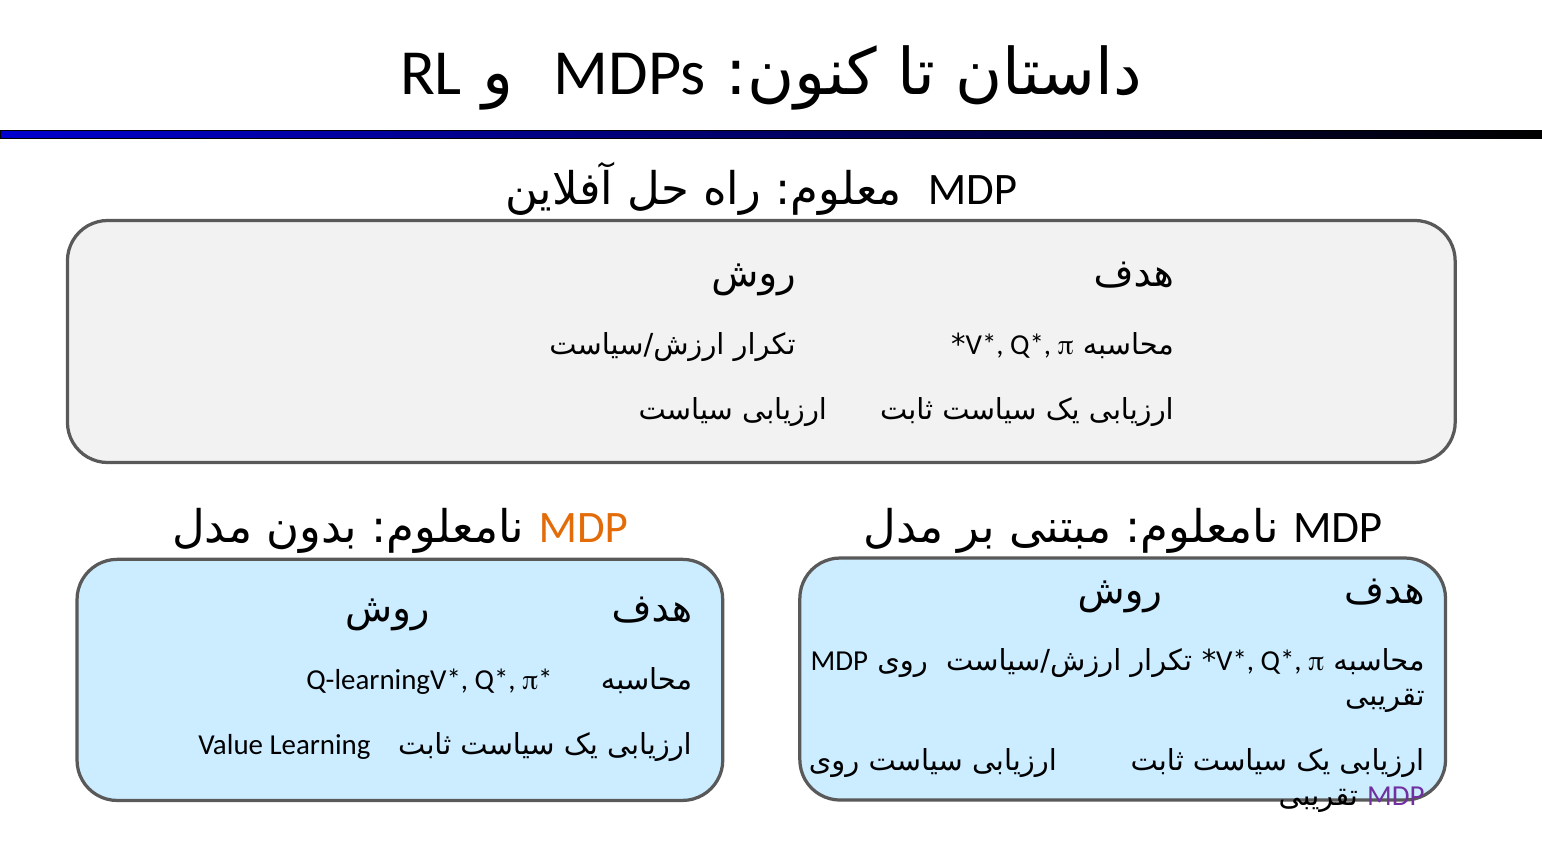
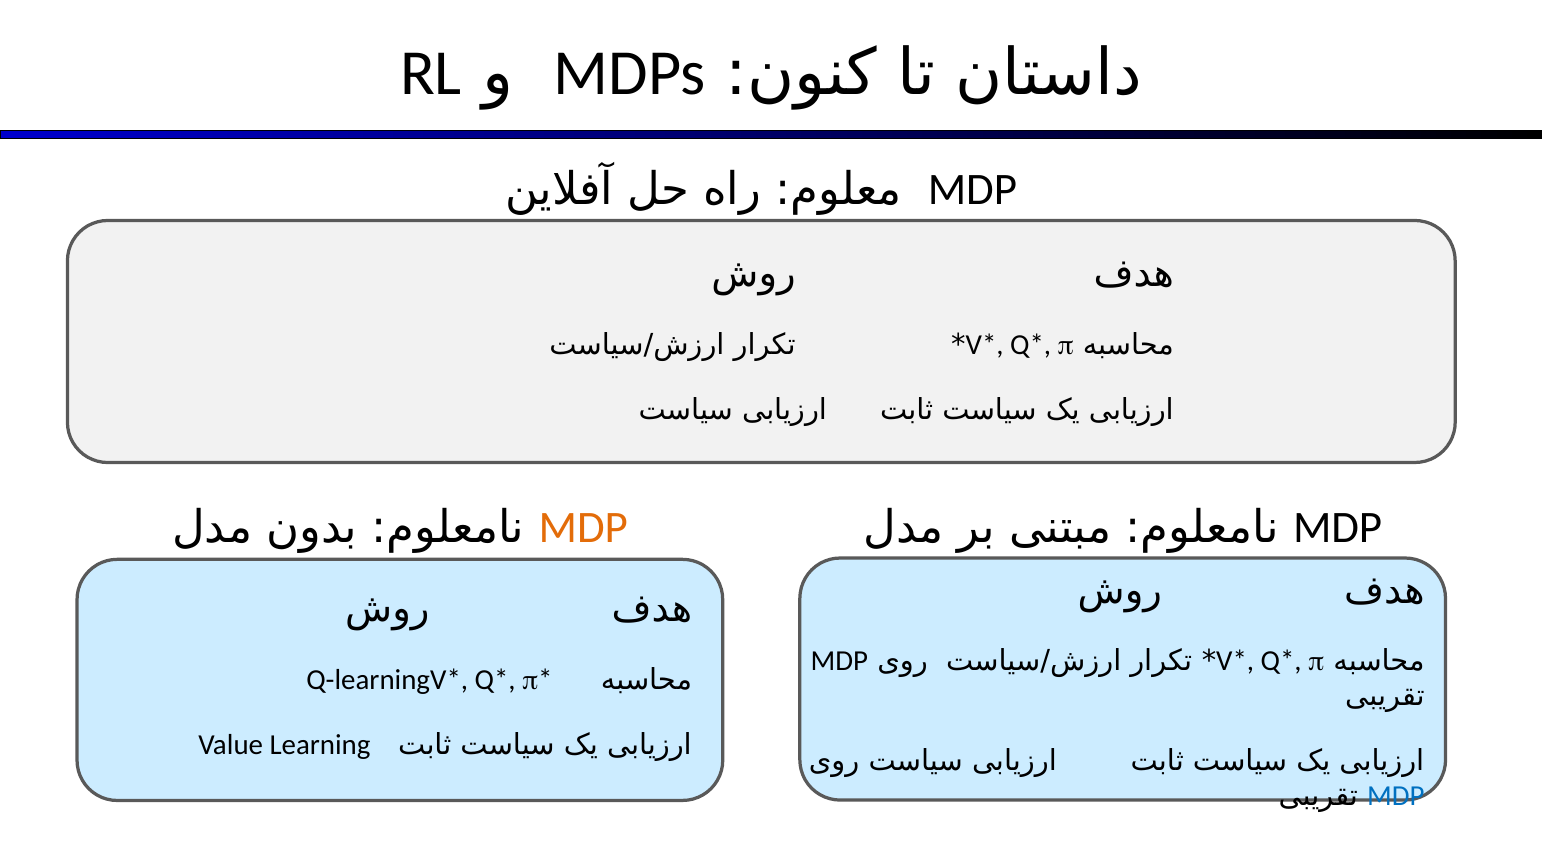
MDP colour: purple -> blue (1396, 795)
